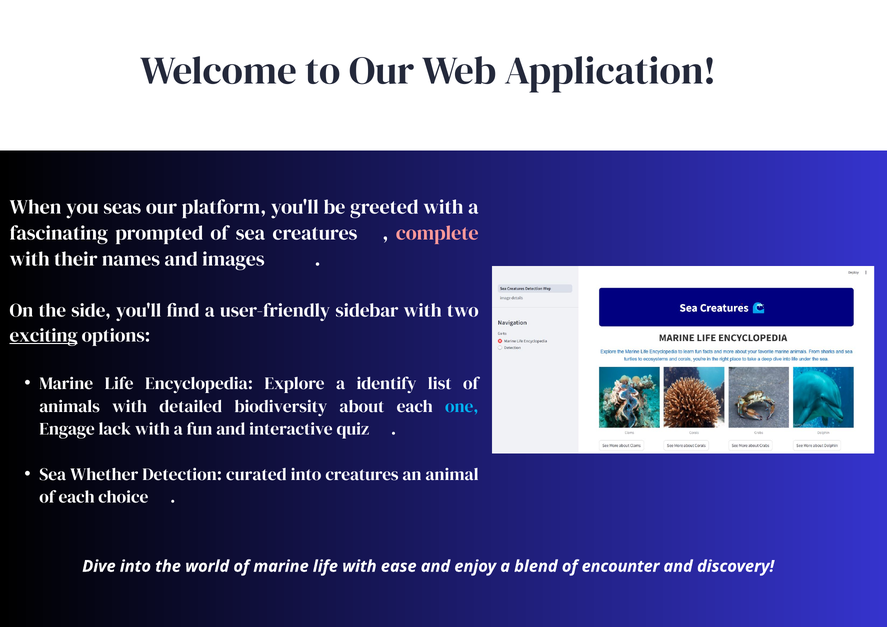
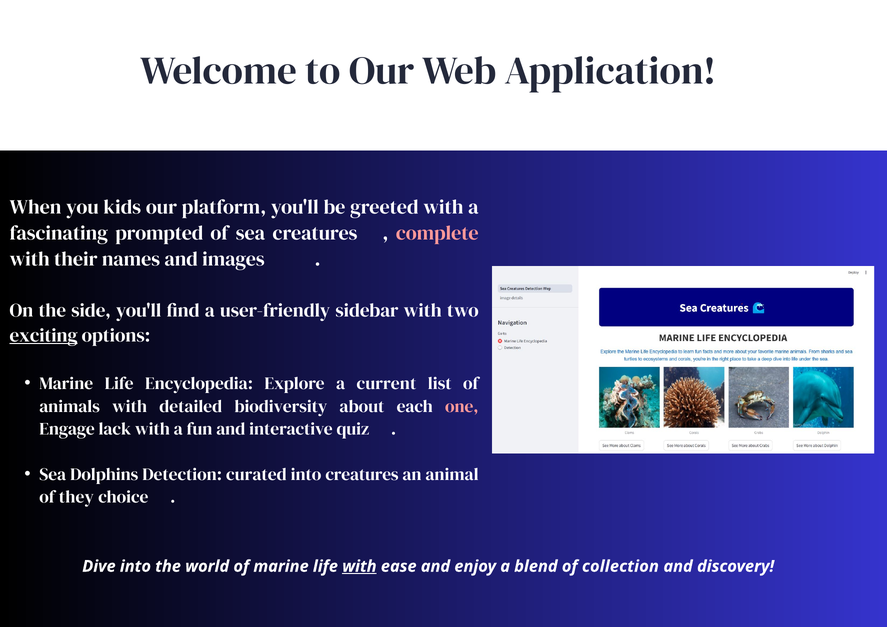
seas: seas -> kids (122, 207)
identify: identify -> current (386, 384)
one colour: light blue -> pink (462, 406)
Whether: Whether -> Dolphins (104, 474)
of each: each -> they (76, 497)
with underline: none -> present (359, 567)
encounter: encounter -> collection (620, 567)
